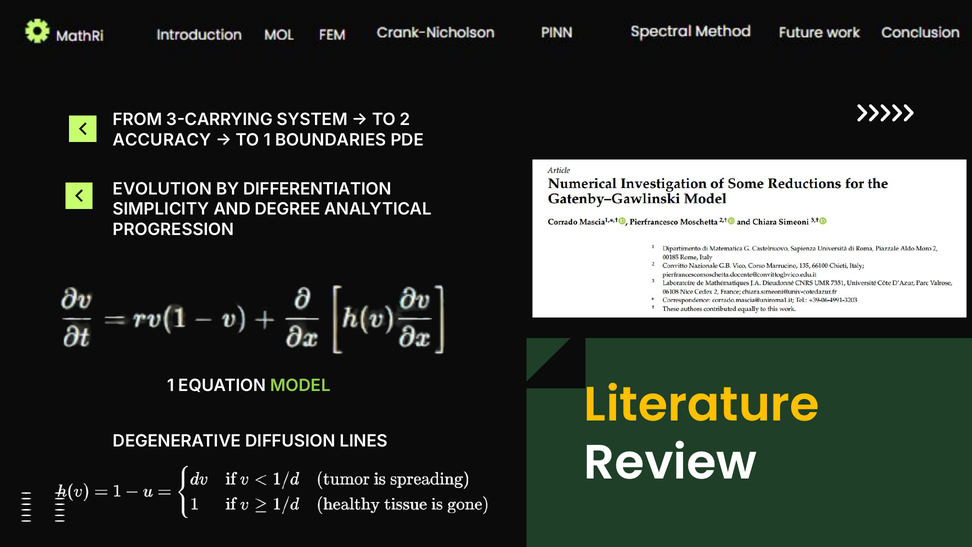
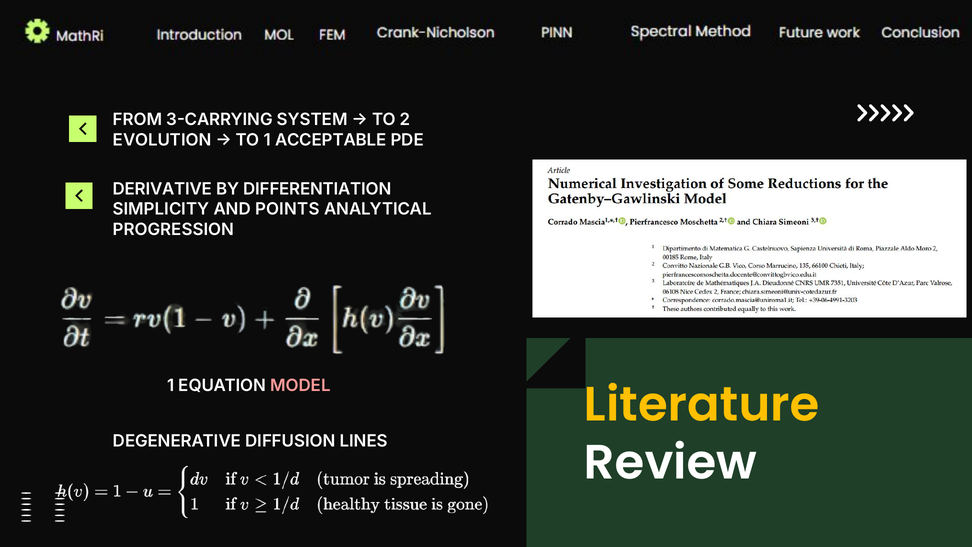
ACCURACY: ACCURACY -> EVOLUTION (162, 140)
BOUNDARIES: BOUNDARIES -> ACCEPTABLE (331, 140)
EVOLUTION: EVOLUTION -> DERIVATIVE (162, 189)
DEGREE: DEGREE -> POINTS (287, 209)
MODEL colour: light green -> pink (300, 386)
